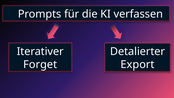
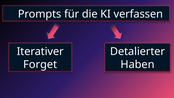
Export: Export -> Haben (138, 64)
